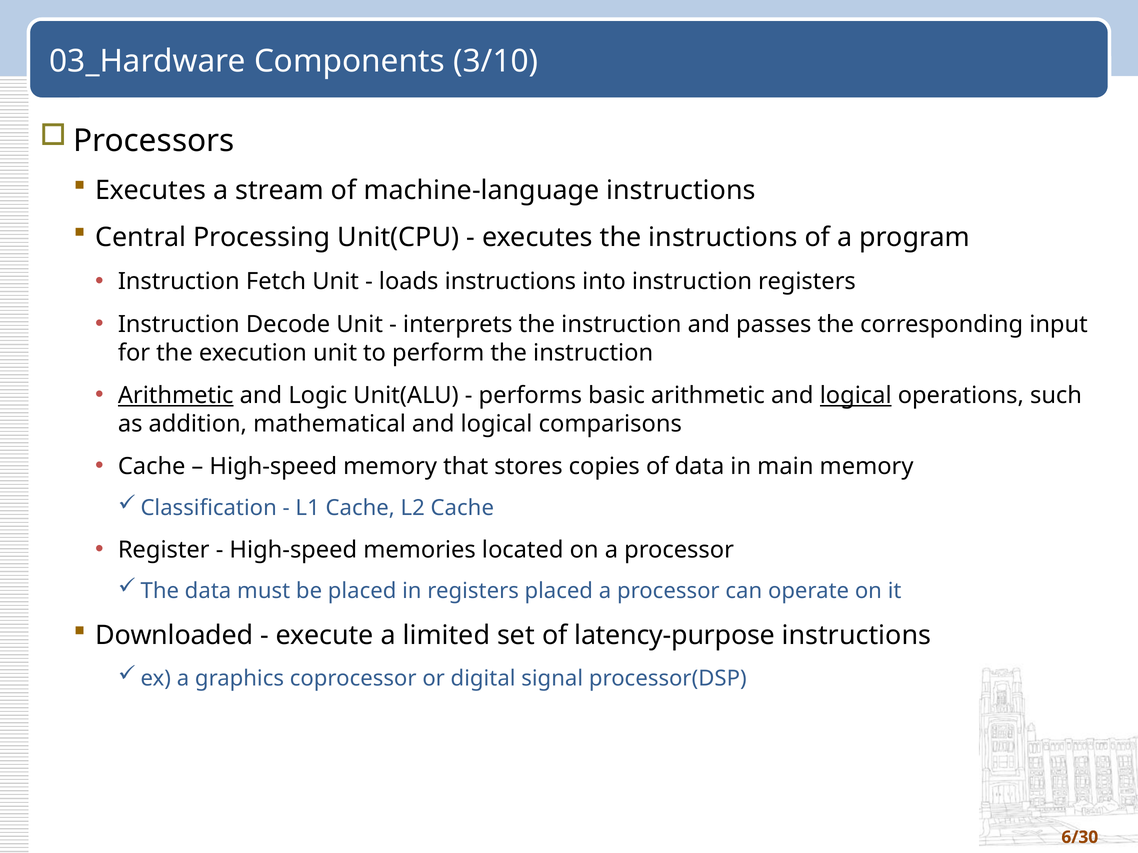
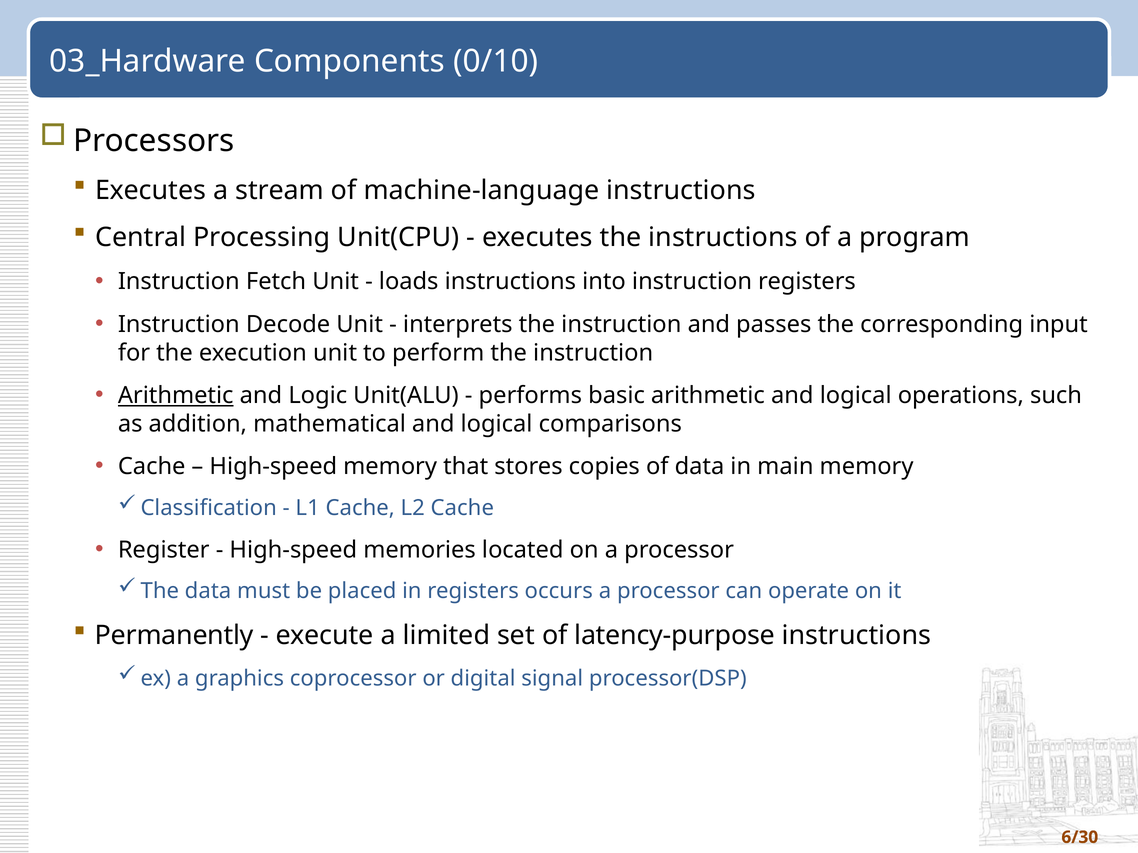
3/10: 3/10 -> 0/10 (496, 61)
logical underline: present -> none (856, 396)
registers placed: placed -> occurs (559, 591)
Downloaded: Downloaded -> Permanently (174, 636)
